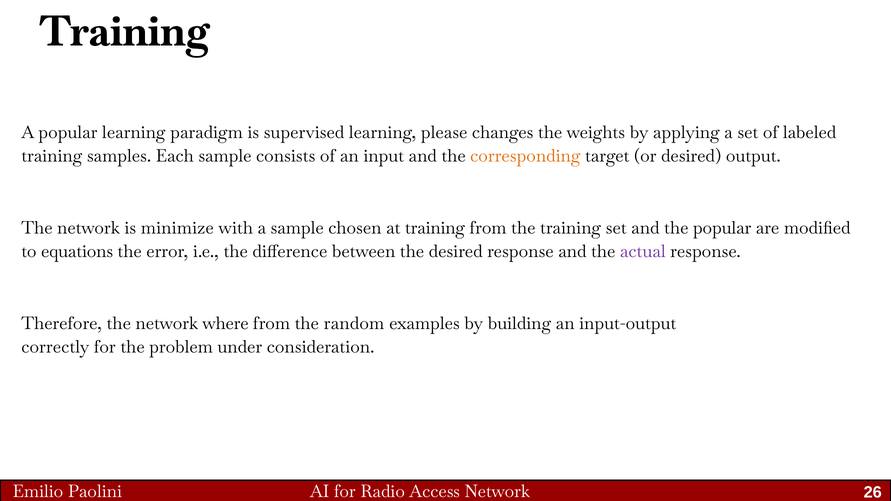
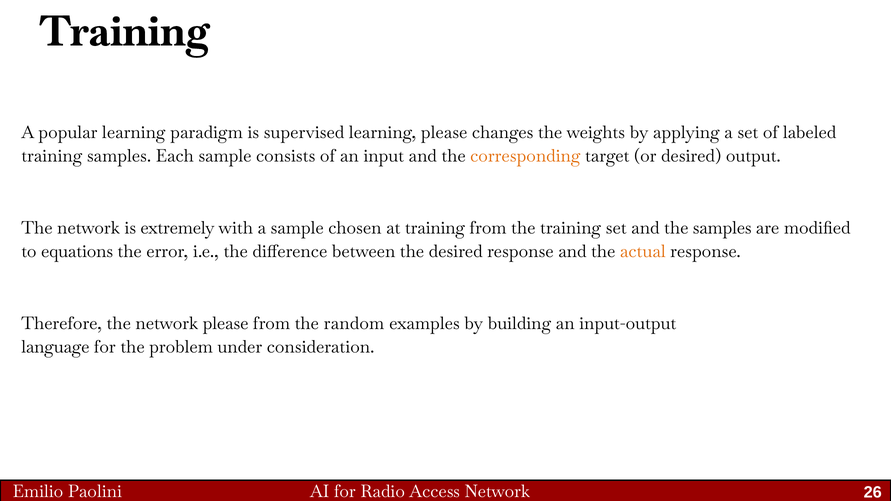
minimize: minimize -> extremely (177, 228)
the popular: popular -> samples (722, 228)
actual colour: purple -> orange (643, 252)
network where: where -> please (226, 324)
correctly: correctly -> language (55, 347)
